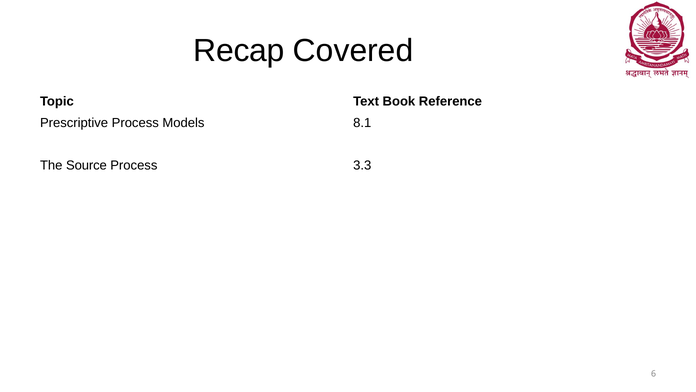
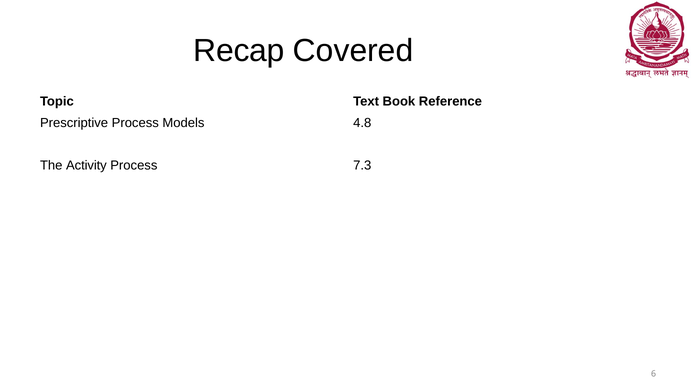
8.1: 8.1 -> 4.8 (362, 123)
Source: Source -> Activity (86, 165)
3.3: 3.3 -> 7.3 (362, 165)
